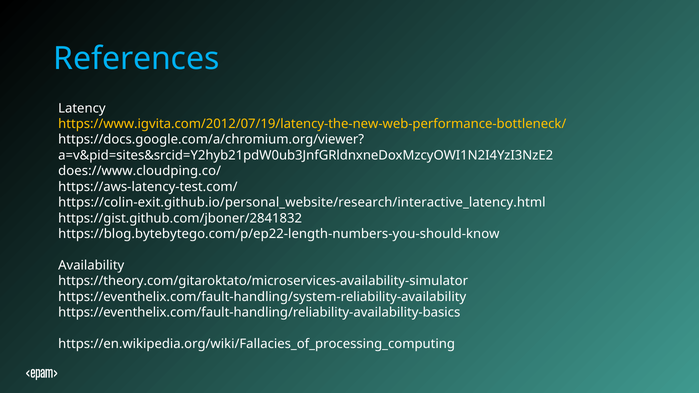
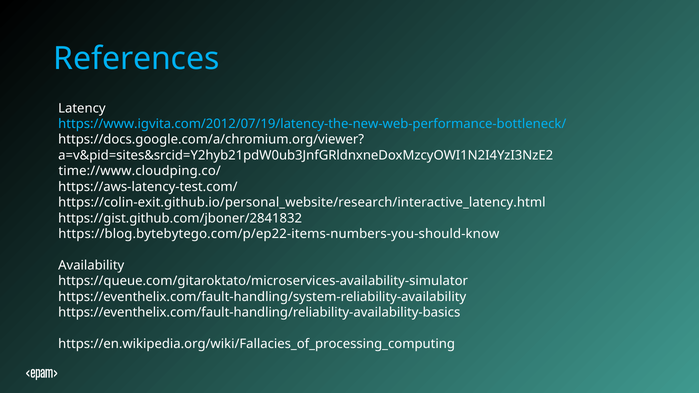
https://www.igvita.com/2012/07/19/latency-the-new-web-performance-bottleneck/ colour: yellow -> light blue (312, 124)
does://www.cloudping.co/: does://www.cloudping.co/ -> time://www.cloudping.co/ (140, 171)
https://blog.bytebytego.com/p/ep22-length-numbers-you-should-know: https://blog.bytebytego.com/p/ep22-length-numbers-you-should-know -> https://blog.bytebytego.com/p/ep22-items-numbers-you-should-know (279, 234)
https://theory.com/gitaroktato/microservices-availability-simulator: https://theory.com/gitaroktato/microservices-availability-simulator -> https://queue.com/gitaroktato/microservices-availability-simulator (263, 281)
